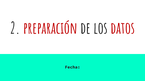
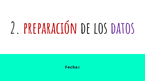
datos colour: red -> purple (123, 29)
